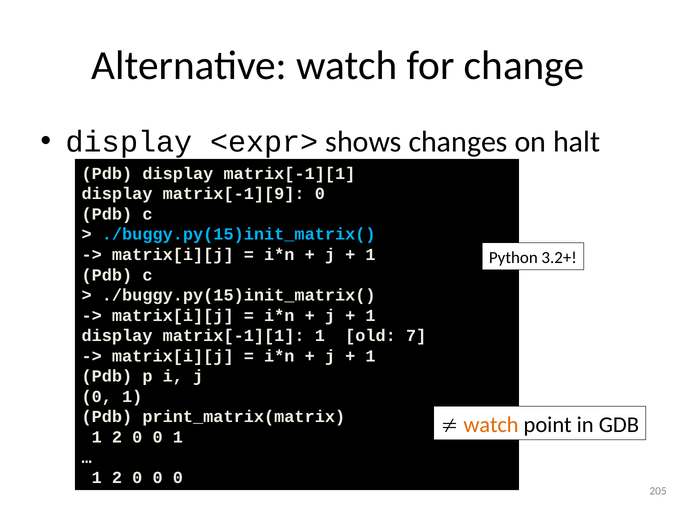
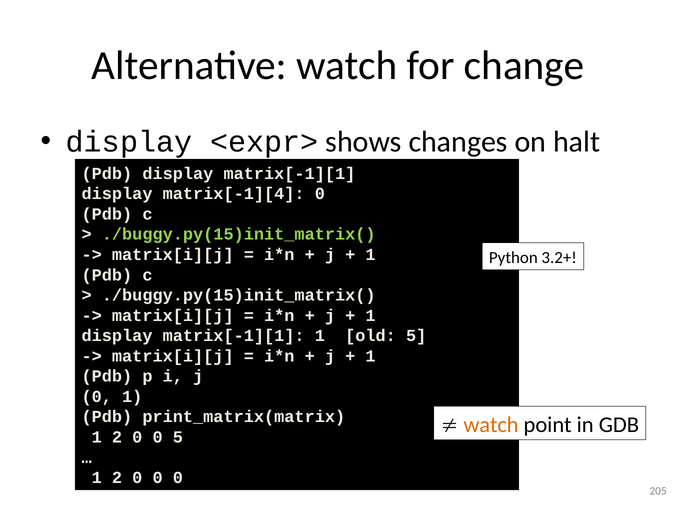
matrix[-1][9: matrix[-1][9 -> matrix[-1][4 (234, 194)
./buggy.py(15)init_matrix( colour: light blue -> light green (239, 234)
old 7: 7 -> 5 (416, 336)
0 0 1: 1 -> 5 (178, 437)
